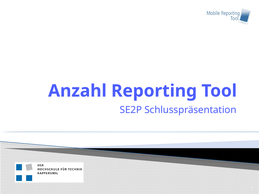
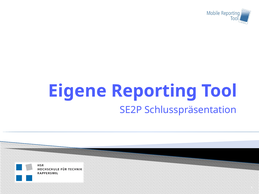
Anzahl: Anzahl -> Eigene (77, 91)
